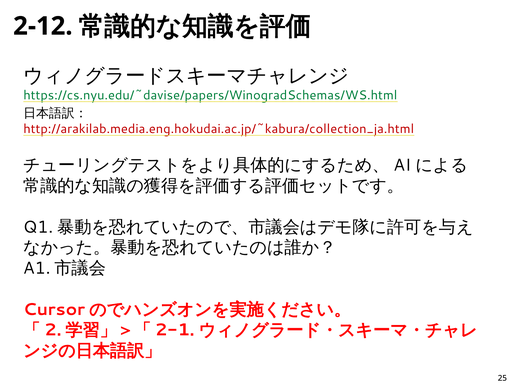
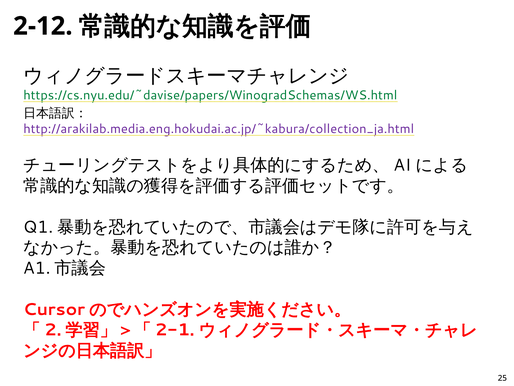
http://arakilab.media.eng.hokudai.ac.jp/~kabura/collection_ja.html colour: red -> purple (219, 129)
